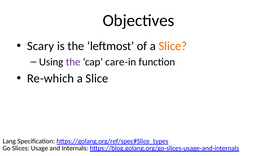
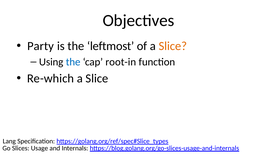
Scary: Scary -> Party (41, 46)
the colour: purple -> blue (73, 62)
care-in: care-in -> root-in (121, 62)
